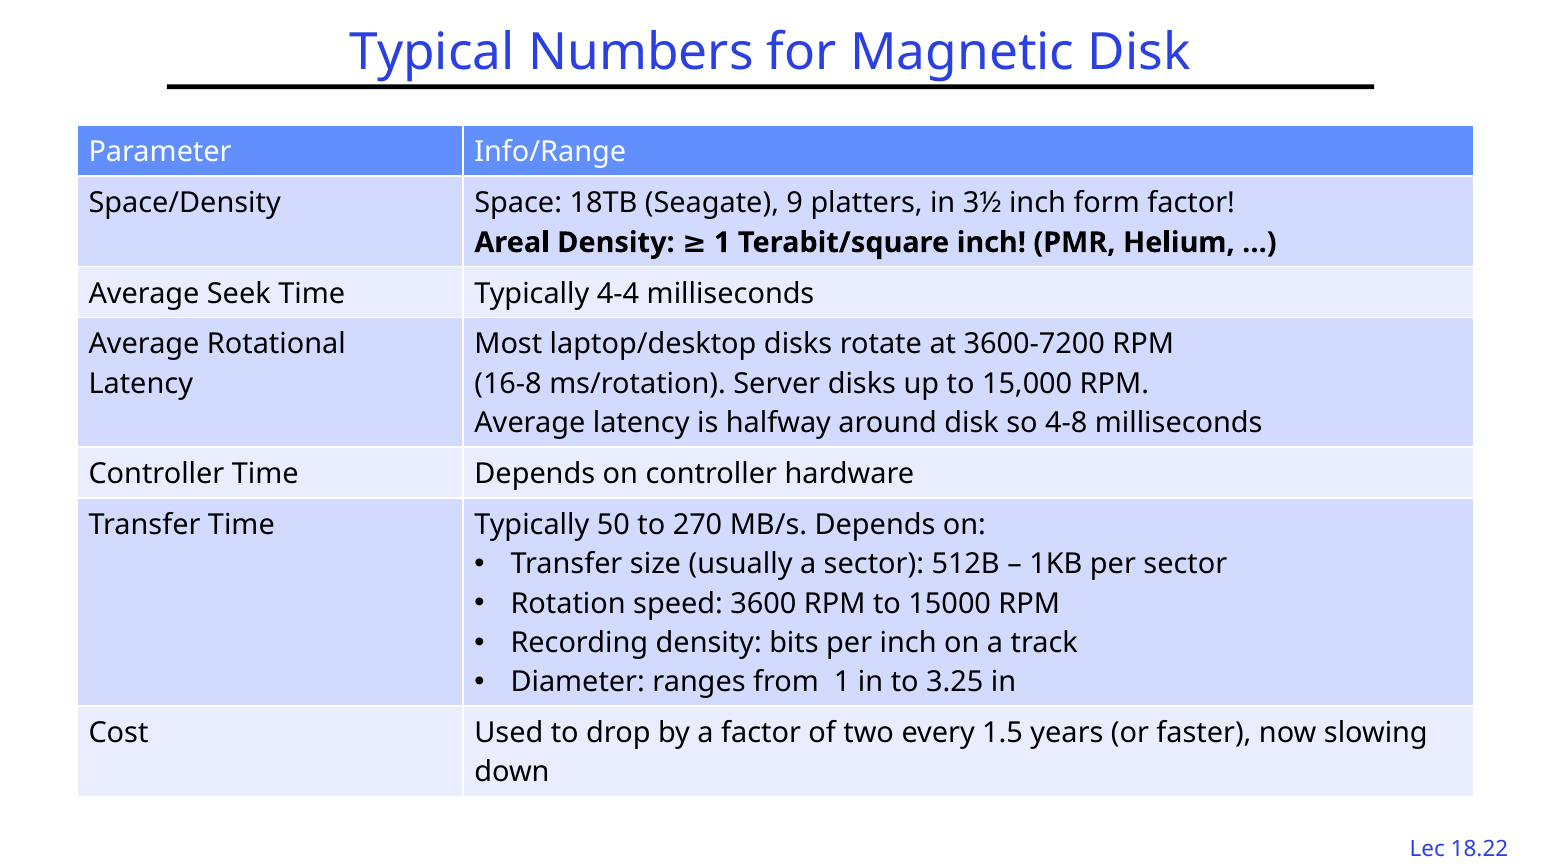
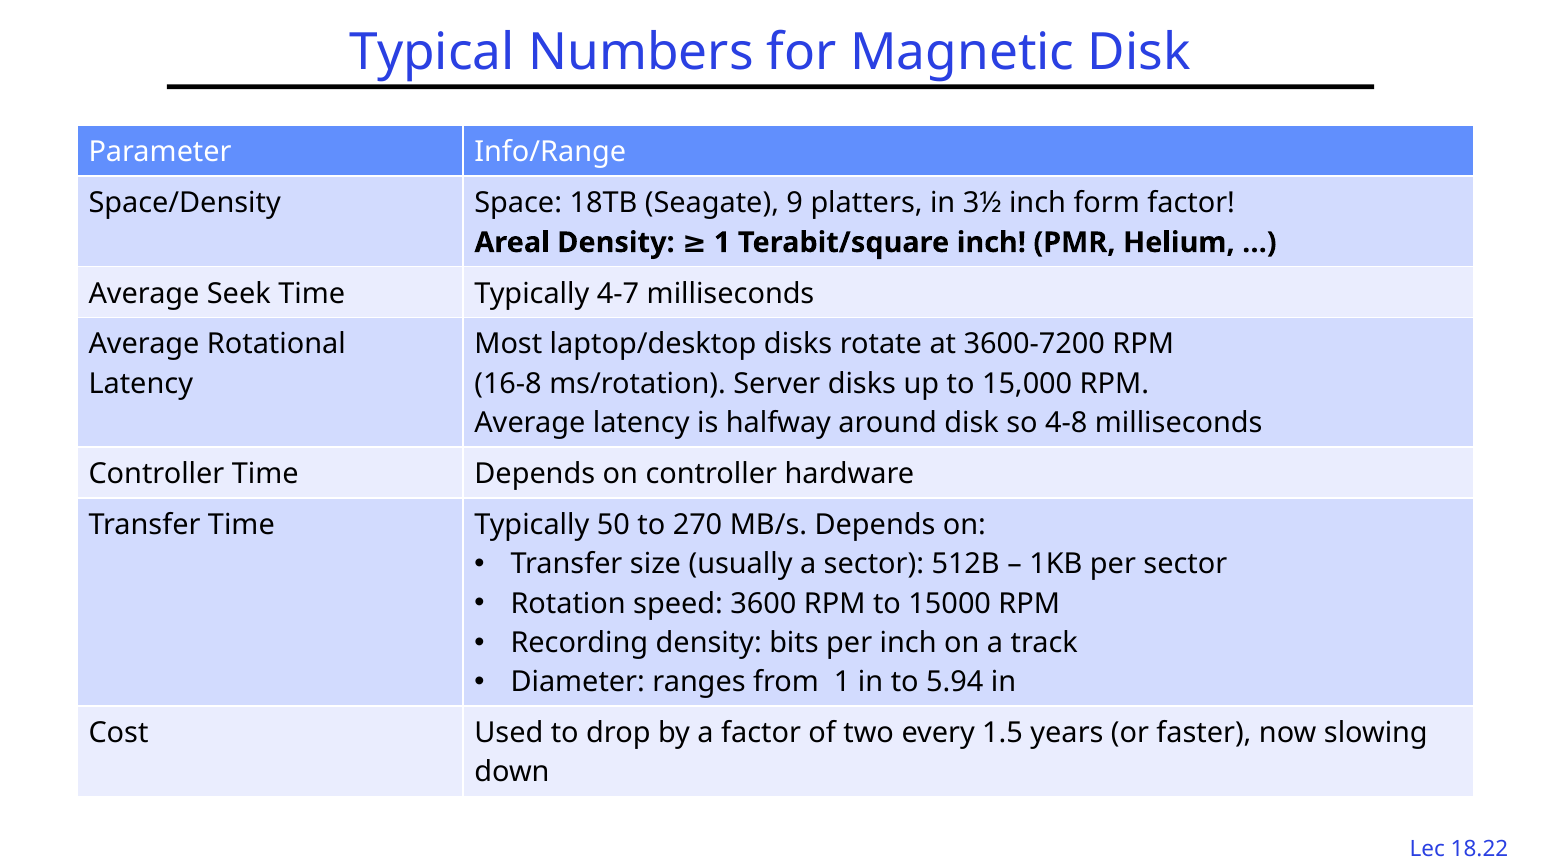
4-4: 4-4 -> 4-7 (618, 293)
3.25: 3.25 -> 5.94 (955, 682)
